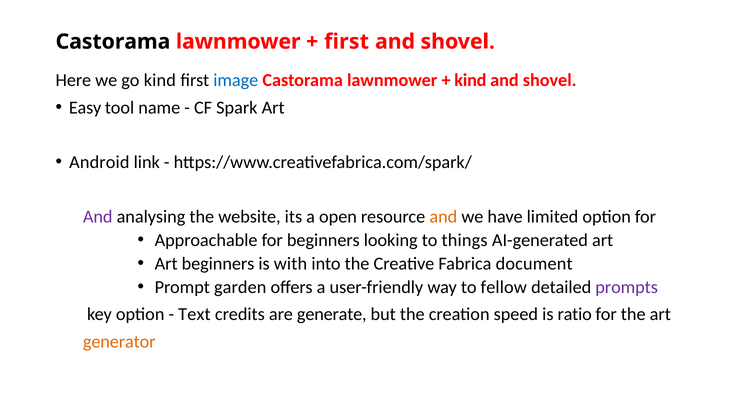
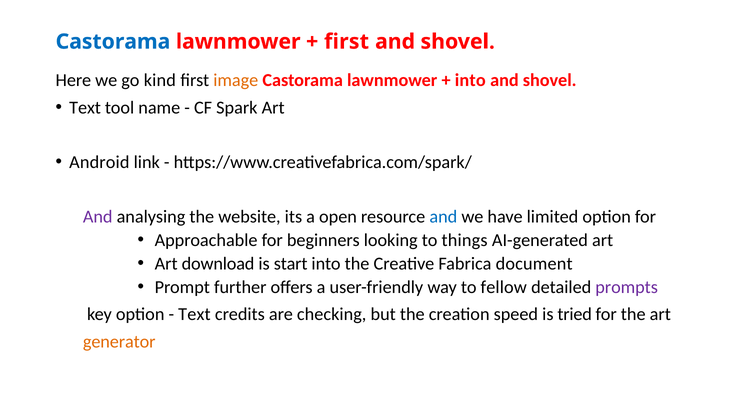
Castorama colour: black -> blue (113, 42)
image colour: blue -> orange (236, 80)
kind: kind -> into (470, 80)
Easy: Easy -> Text (85, 108)
and colour: orange -> blue (443, 217)
Art beginners: beginners -> download (218, 264)
with: with -> start (291, 264)
garden: garden -> further (240, 287)
generate: generate -> checking (332, 314)
ratio: ratio -> tried (575, 314)
